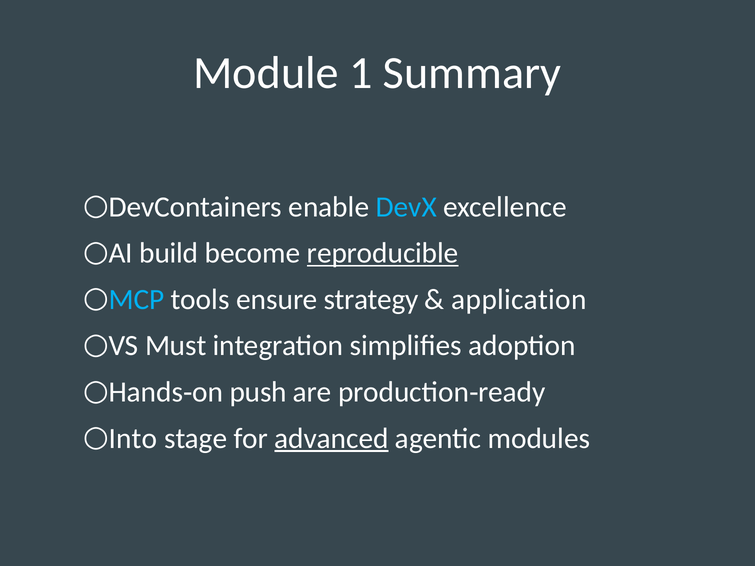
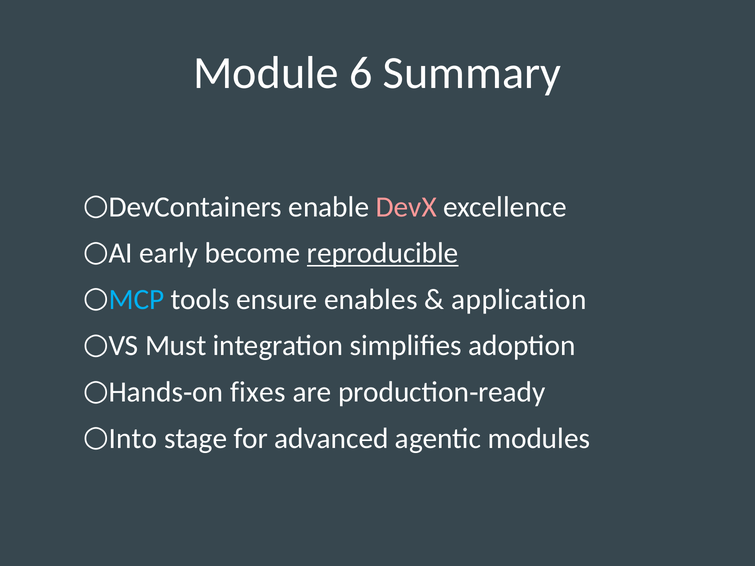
1: 1 -> 6 (361, 73)
DevX colour: light blue -> pink (406, 207)
build: build -> early (169, 253)
strategy: strategy -> enables (371, 300)
push: push -> fixes (258, 392)
advanced underline: present -> none (331, 439)
